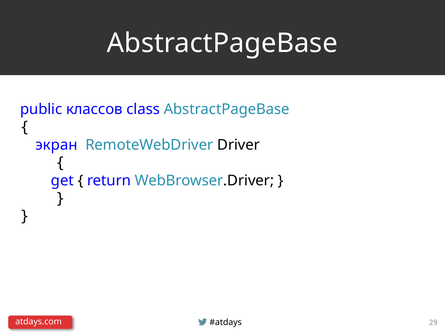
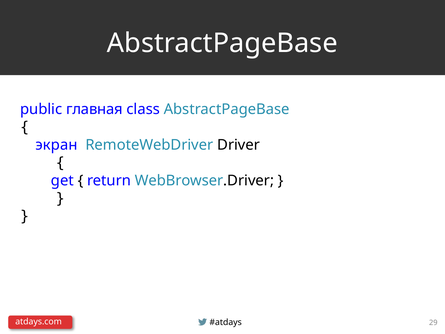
классов: классов -> главная (94, 109)
